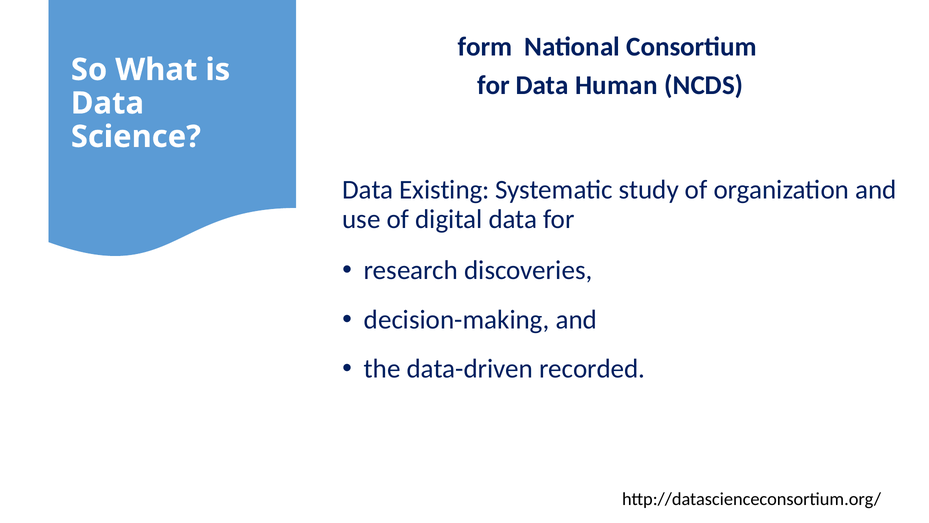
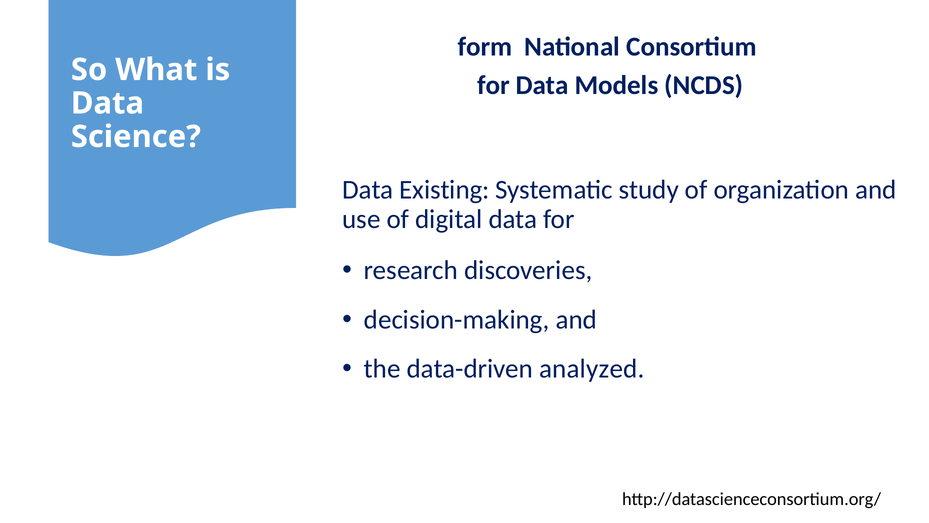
Human: Human -> Models (616, 85)
recorded: recorded -> analyzed (592, 369)
